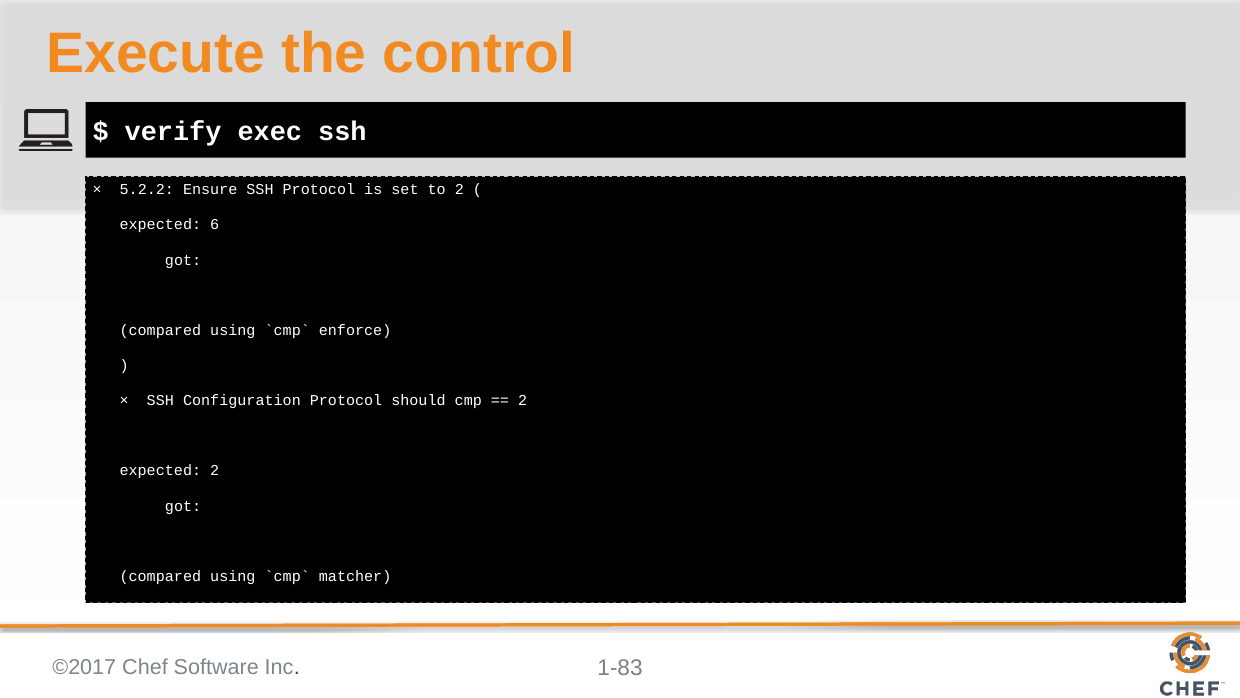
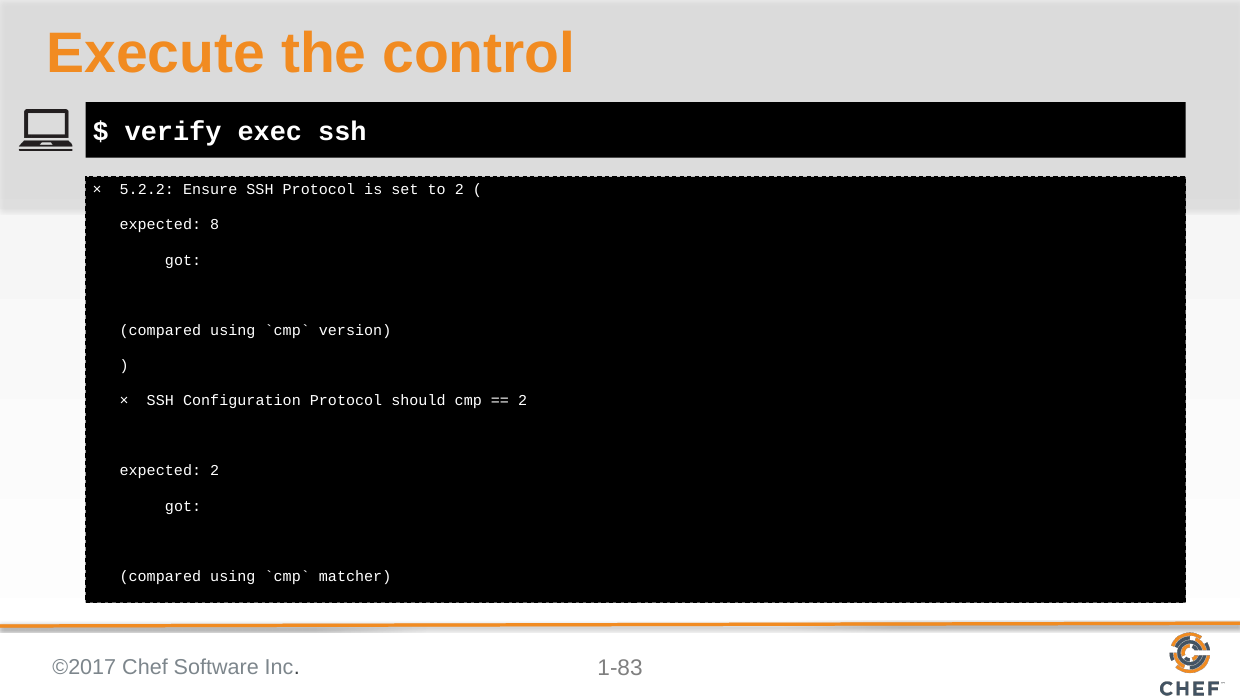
6: 6 -> 8 (215, 225)
enforce: enforce -> version (355, 330)
